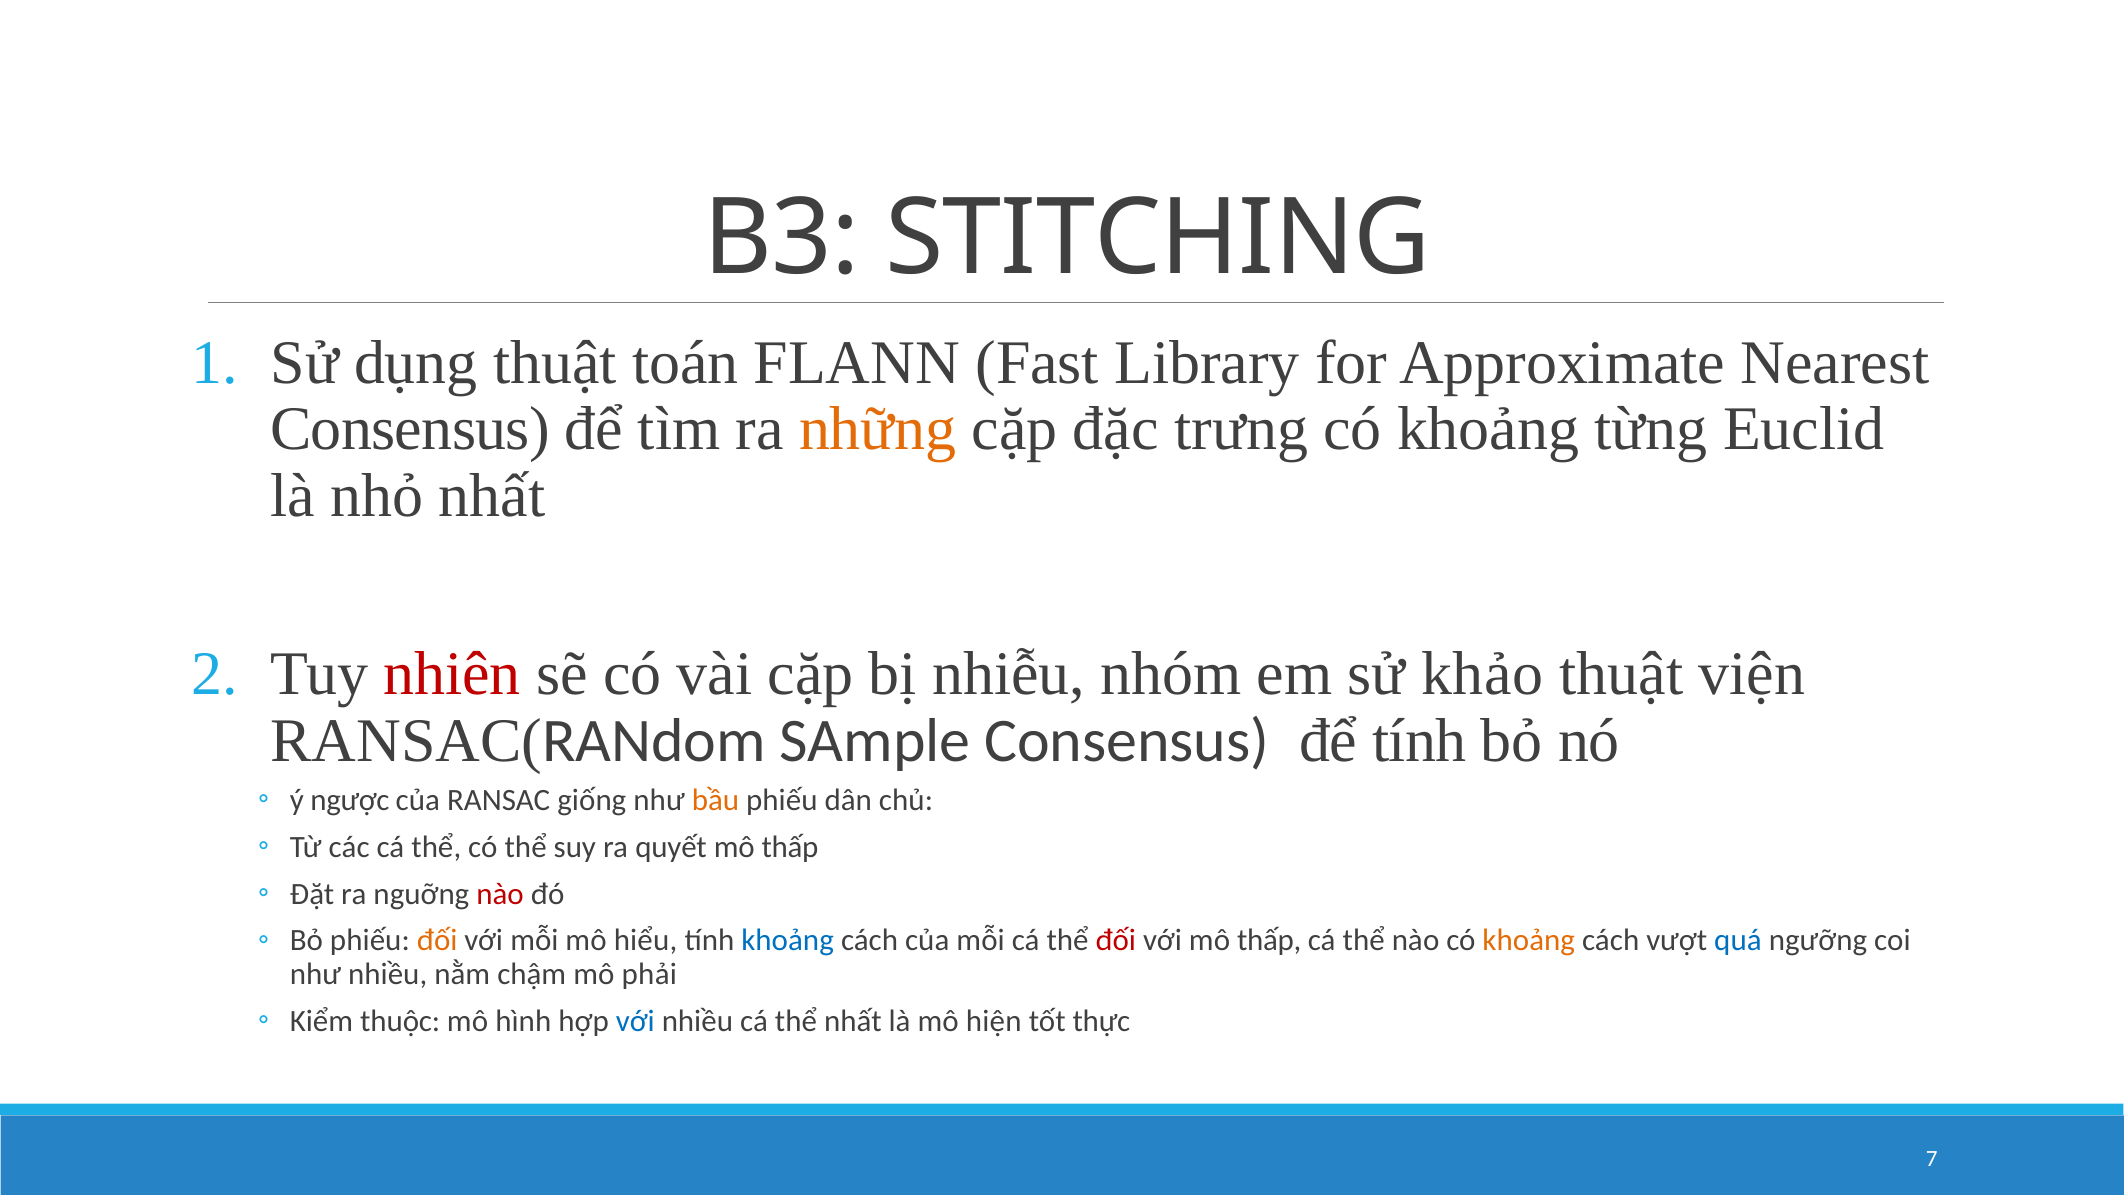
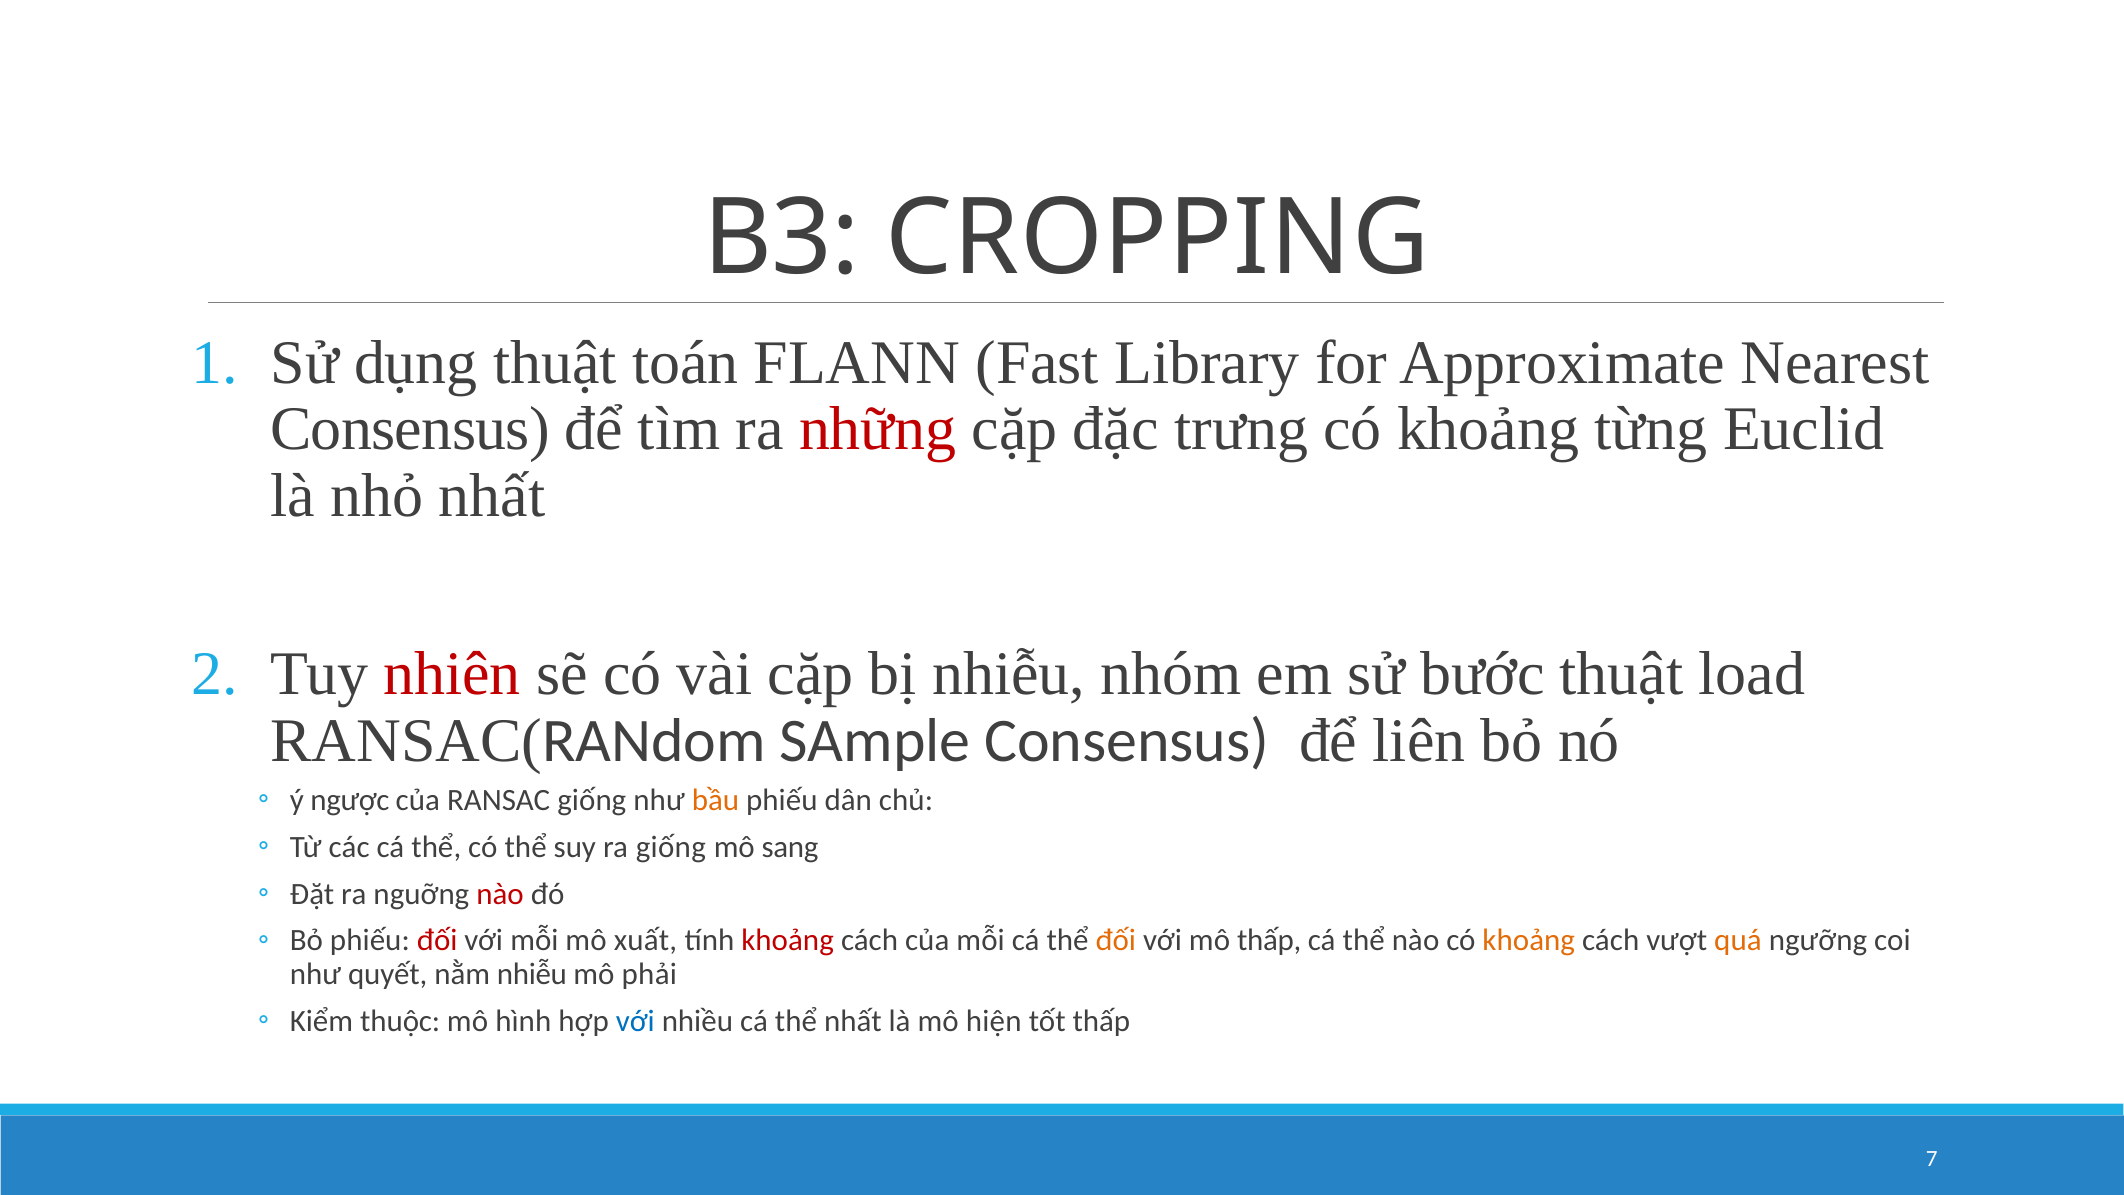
STITCHING: STITCHING -> CROPPING (1157, 238)
những colour: orange -> red (878, 429)
khảo: khảo -> bước (1483, 674)
viện: viện -> load (1752, 674)
để tính: tính -> liên (1419, 741)
ra quyết: quyết -> giống (671, 847)
thấp: thấp -> sang (790, 847)
đối colour: orange -> red (437, 941)
hiểu: hiểu -> xuất (645, 941)
khoảng colour: blue -> red (788, 941)
đối colour: red -> orange (1116, 941)
quá colour: blue -> orange (1738, 941)
như nhiều: nhiều -> quyết (388, 974)
nằm chậm: chậm -> nhiễu (532, 974)
tốt thực: thực -> thấp (1101, 1021)
